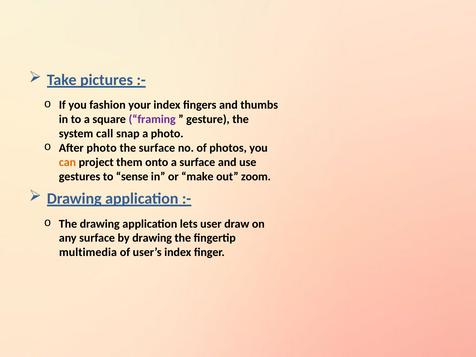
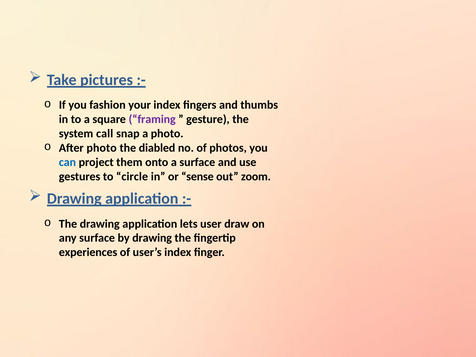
the surface: surface -> diabled (157, 148)
can colour: orange -> blue (67, 162)
sense: sense -> circle (132, 176)
make: make -> sense (197, 176)
multimedia: multimedia -> experiences (88, 252)
